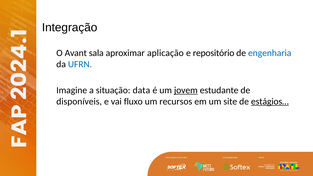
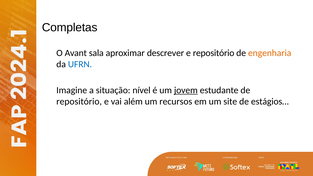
Integração: Integração -> Completas (70, 28)
aplicação: aplicação -> descrever (166, 53)
engenharia colour: blue -> orange (270, 53)
data: data -> nível (142, 90)
disponíveis: disponíveis -> repositório (79, 102)
fluxo: fluxo -> além (133, 102)
estágios… underline: present -> none (270, 102)
